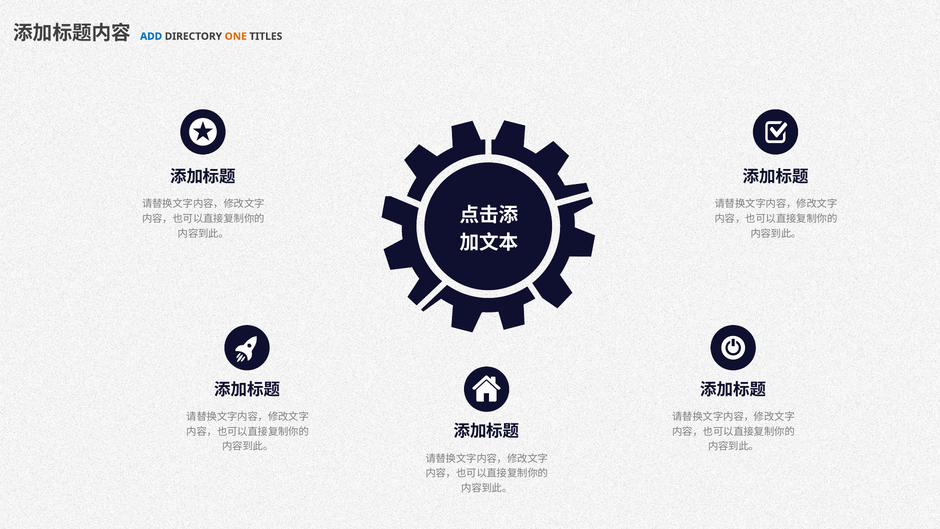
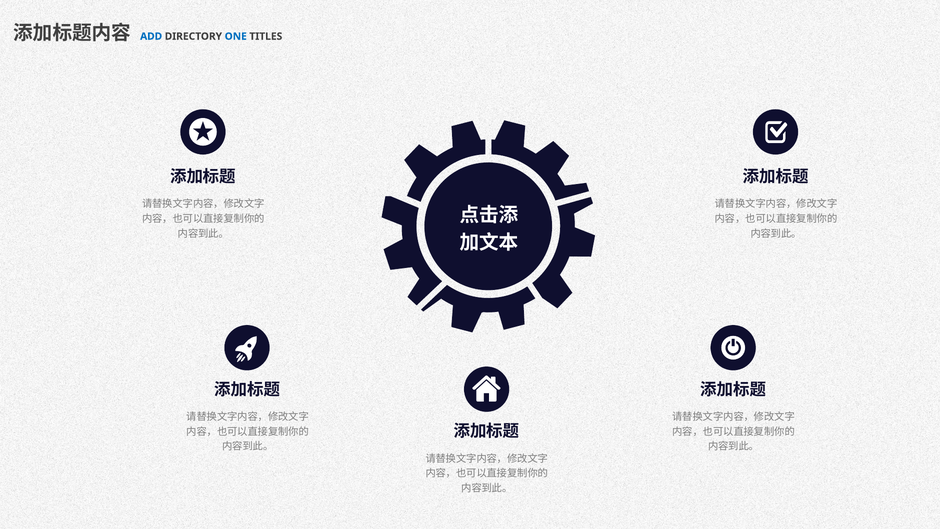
ONE colour: orange -> blue (236, 36)
